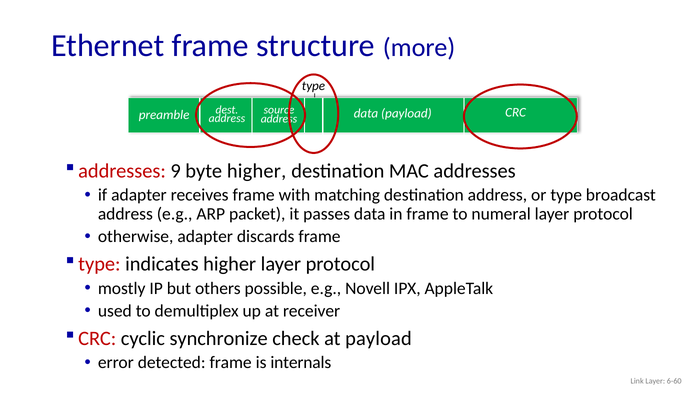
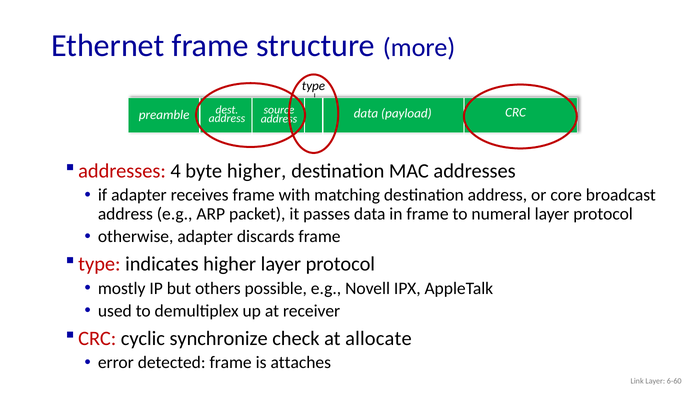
9: 9 -> 4 (176, 171)
or type: type -> core (566, 195)
at payload: payload -> allocate (378, 338)
internals: internals -> attaches (301, 362)
